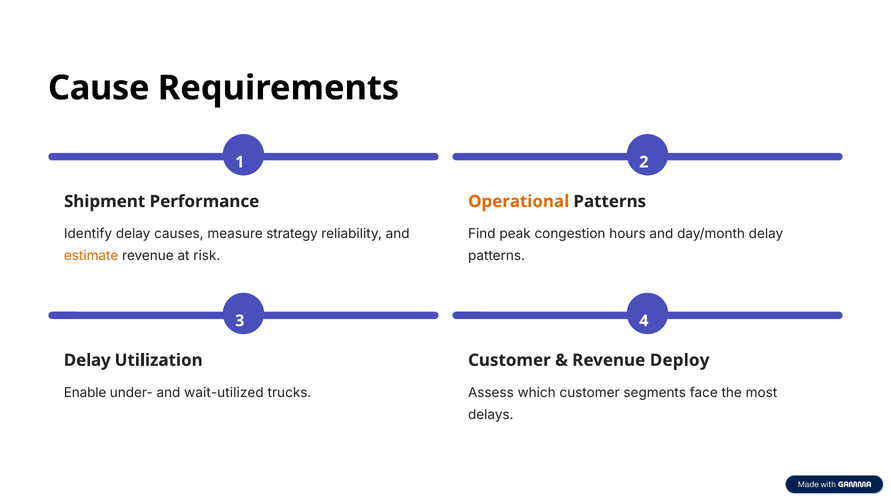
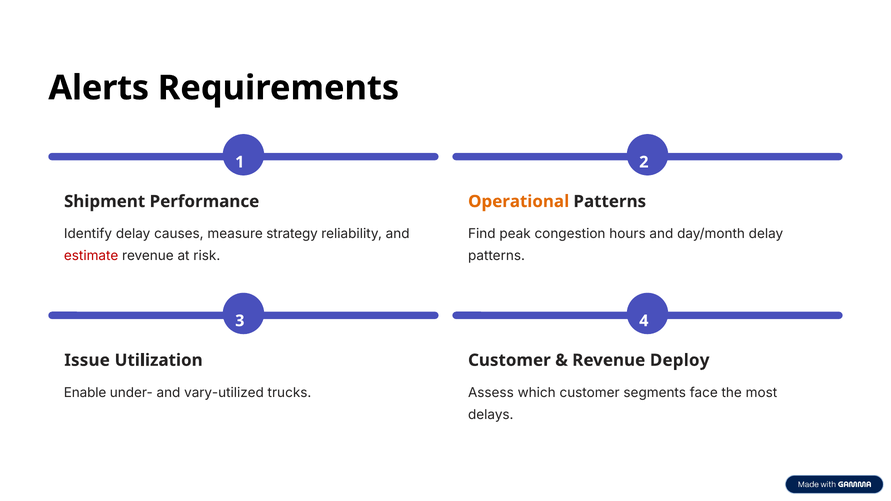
Cause: Cause -> Alerts (99, 88)
estimate colour: orange -> red (91, 256)
Delay: Delay -> Issue (87, 360)
wait-utilized: wait-utilized -> vary-utilized (224, 393)
